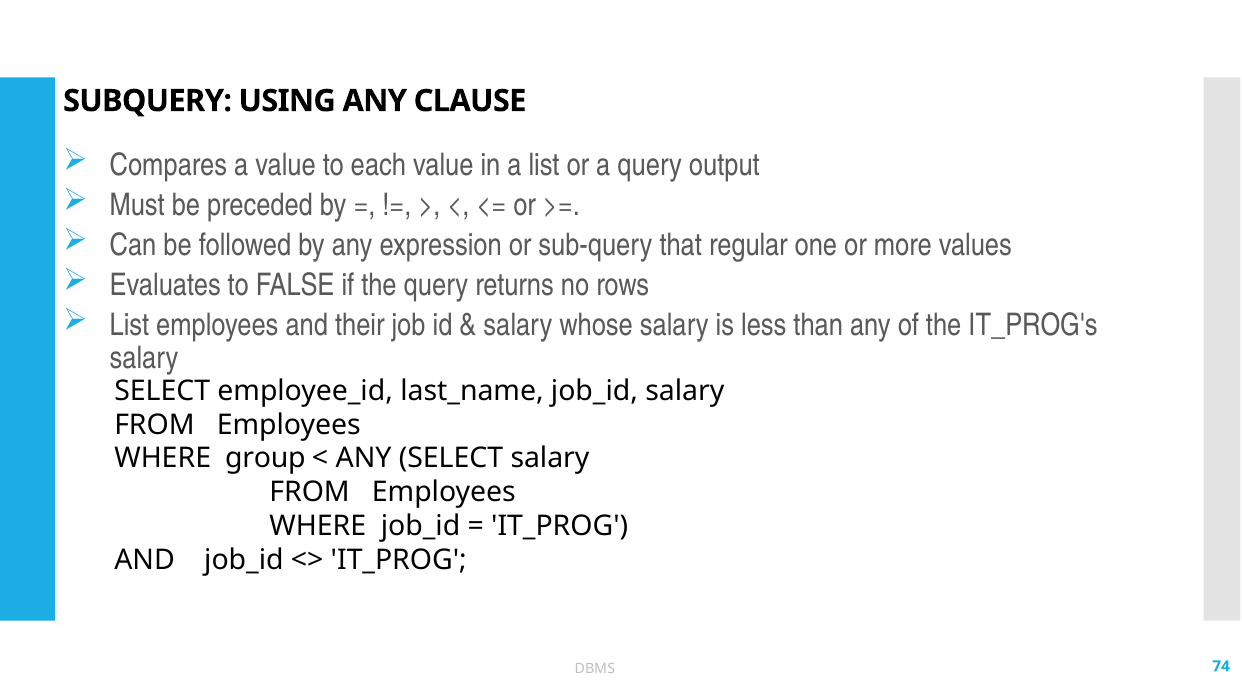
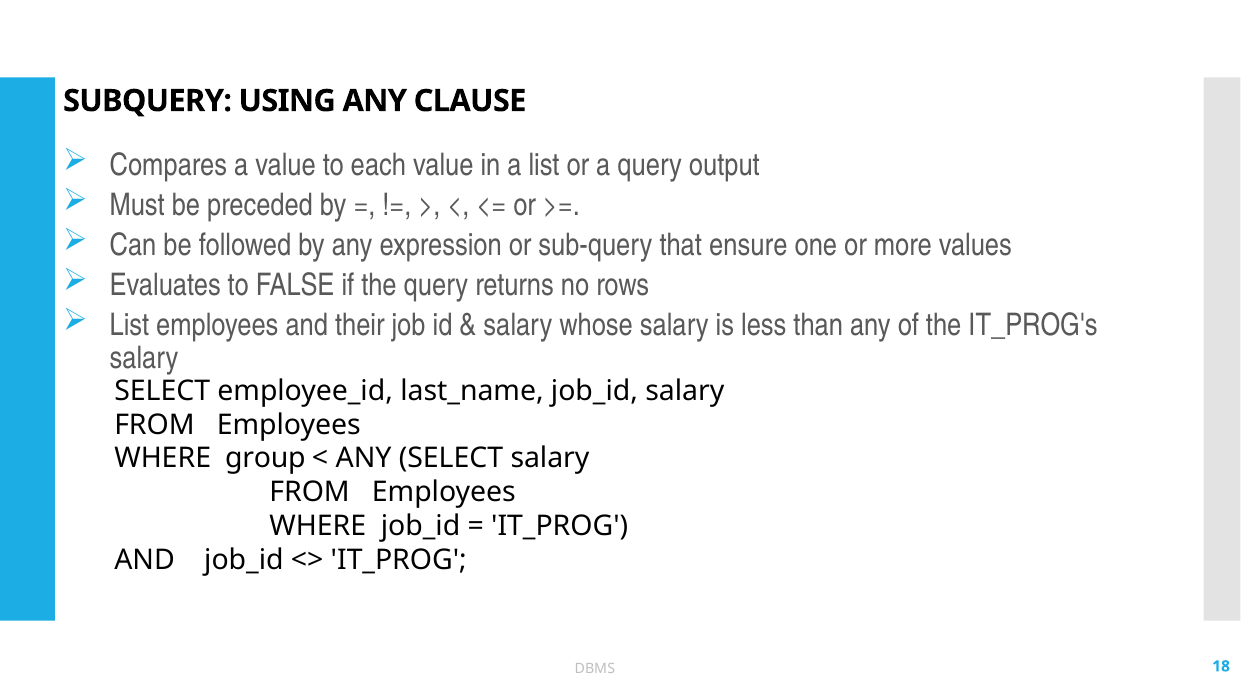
regular: regular -> ensure (748, 245)
74: 74 -> 18 (1221, 666)
